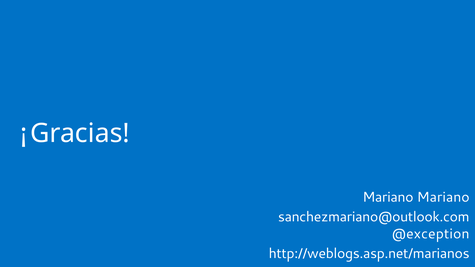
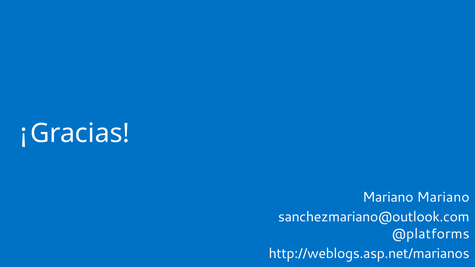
@exception: @exception -> @platforms (431, 234)
